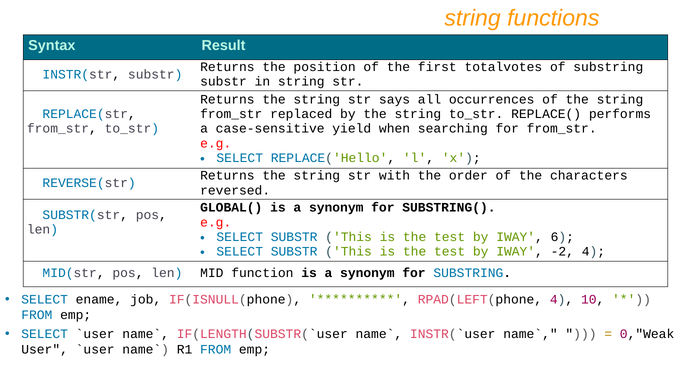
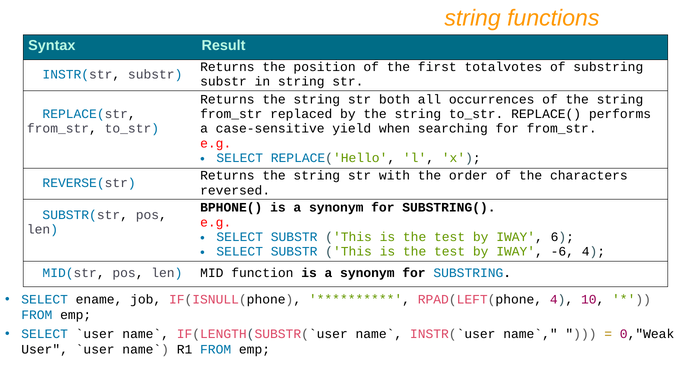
says: says -> both (395, 100)
GLOBAL(: GLOBAL( -> BPHONE( (231, 208)
-2: -2 -> -6 (562, 252)
